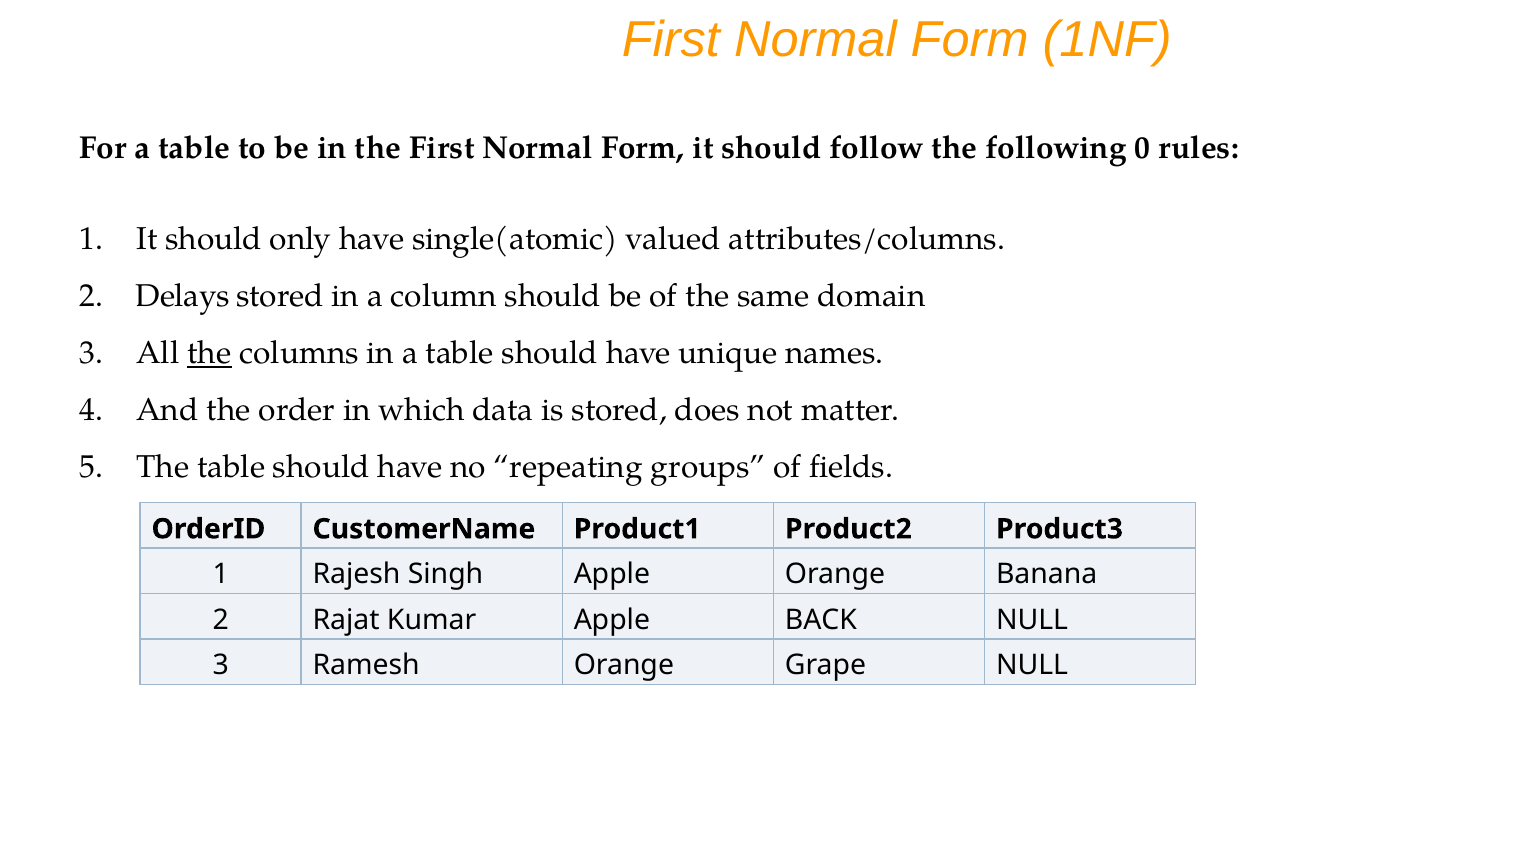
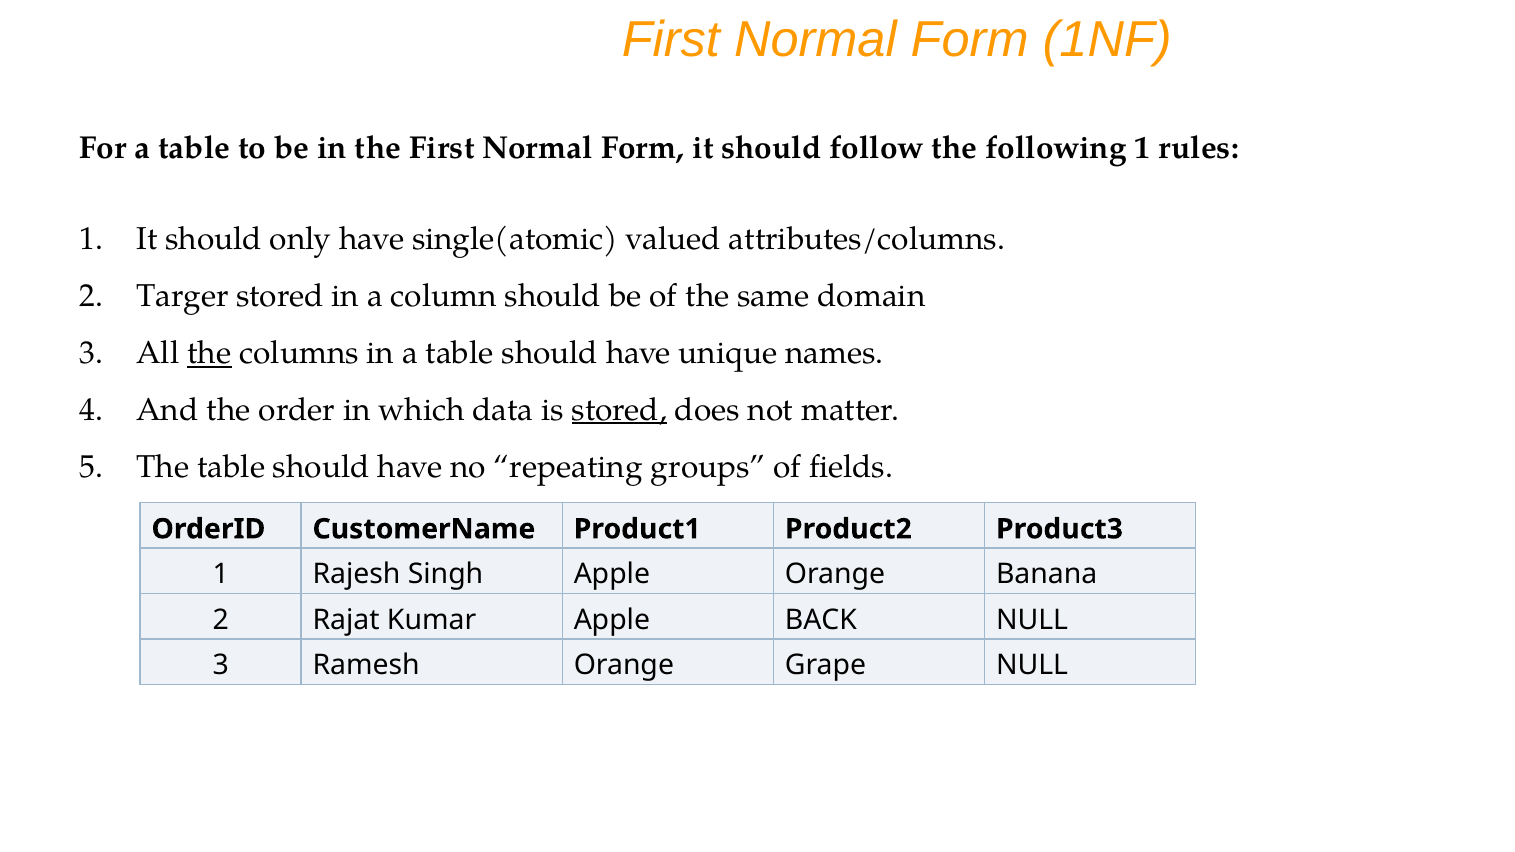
following 0: 0 -> 1 (1142, 149)
Delays: Delays -> Targer (183, 296)
stored underline: none -> present (619, 410)
